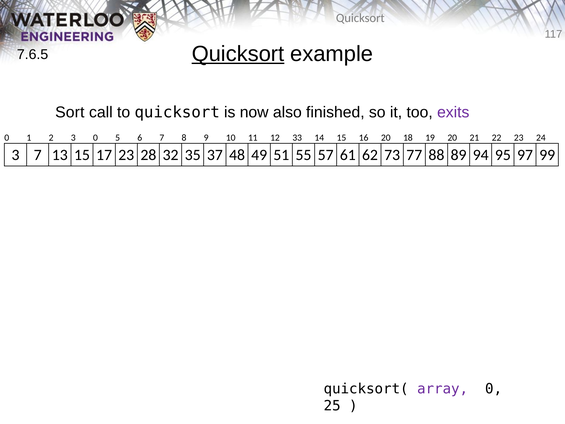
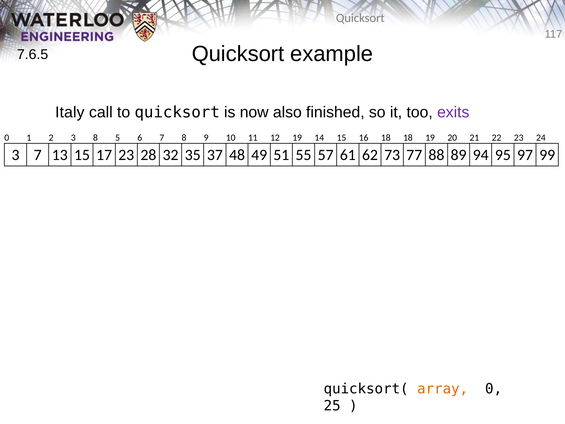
Quicksort underline: present -> none (238, 54)
Sort: Sort -> Italy (70, 112)
3 0: 0 -> 8 (95, 138)
12 33: 33 -> 19 (297, 138)
16 20: 20 -> 18 (386, 138)
array colour: purple -> orange (443, 389)
